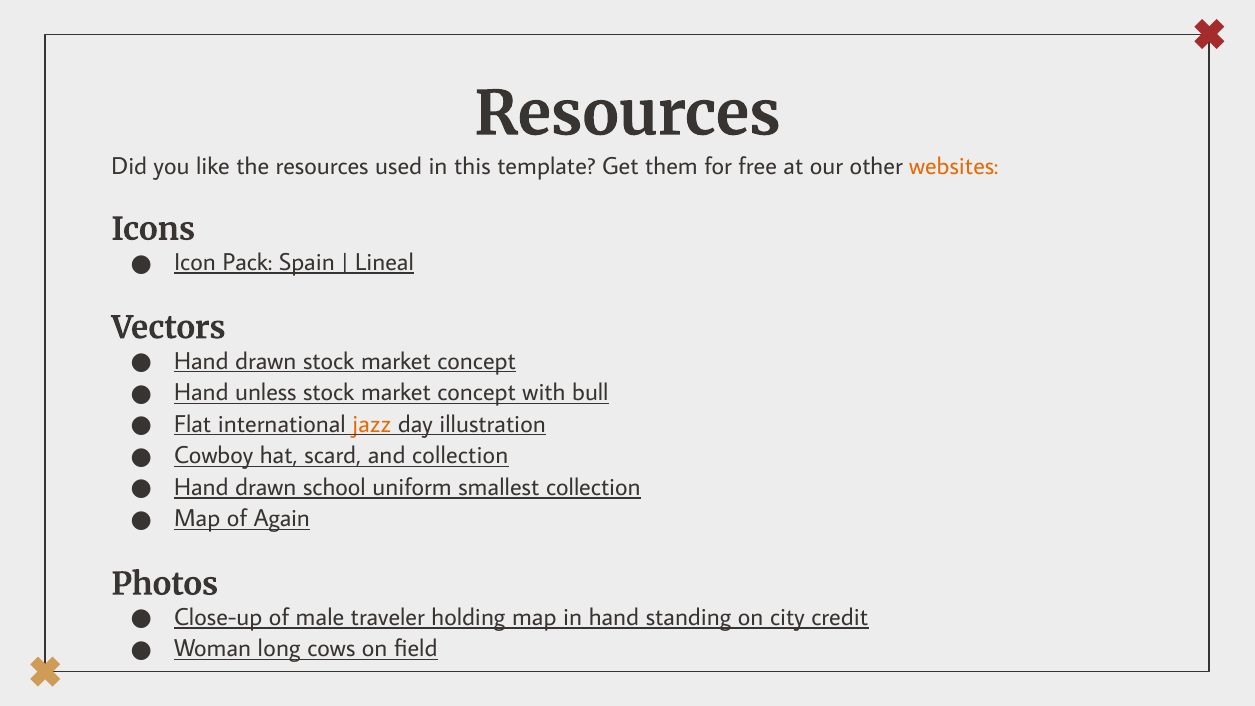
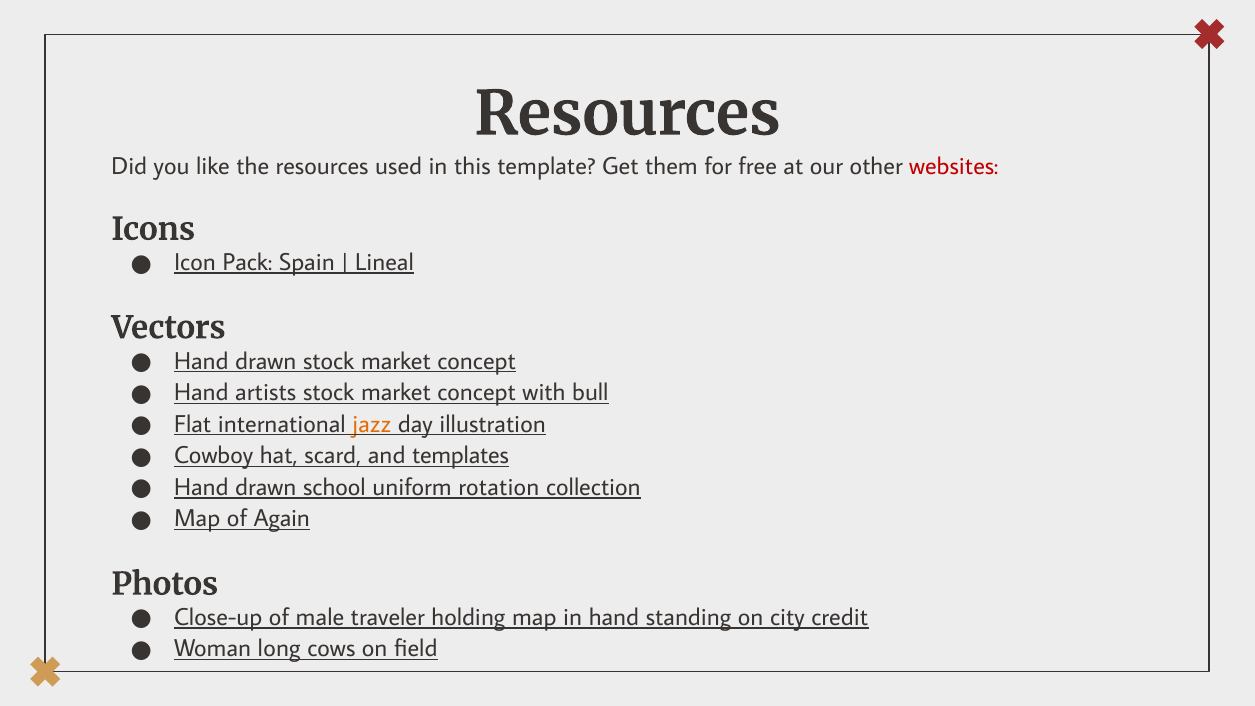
websites colour: orange -> red (954, 166)
unless: unless -> artists (266, 393)
and collection: collection -> templates (460, 456)
smallest: smallest -> rotation (499, 487)
